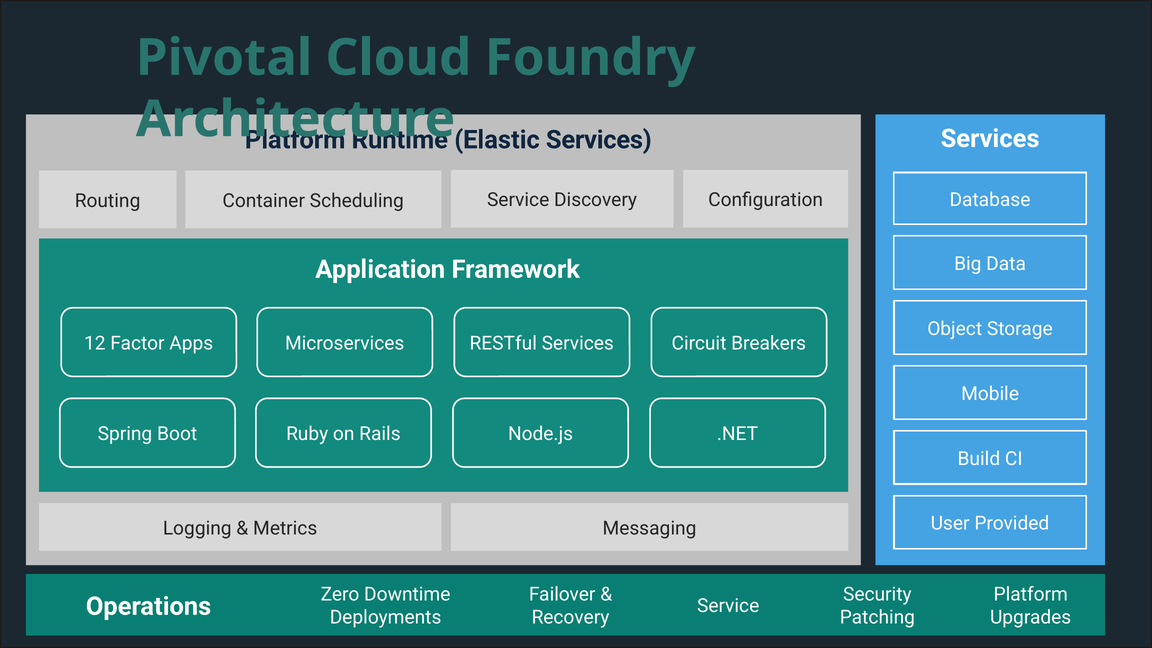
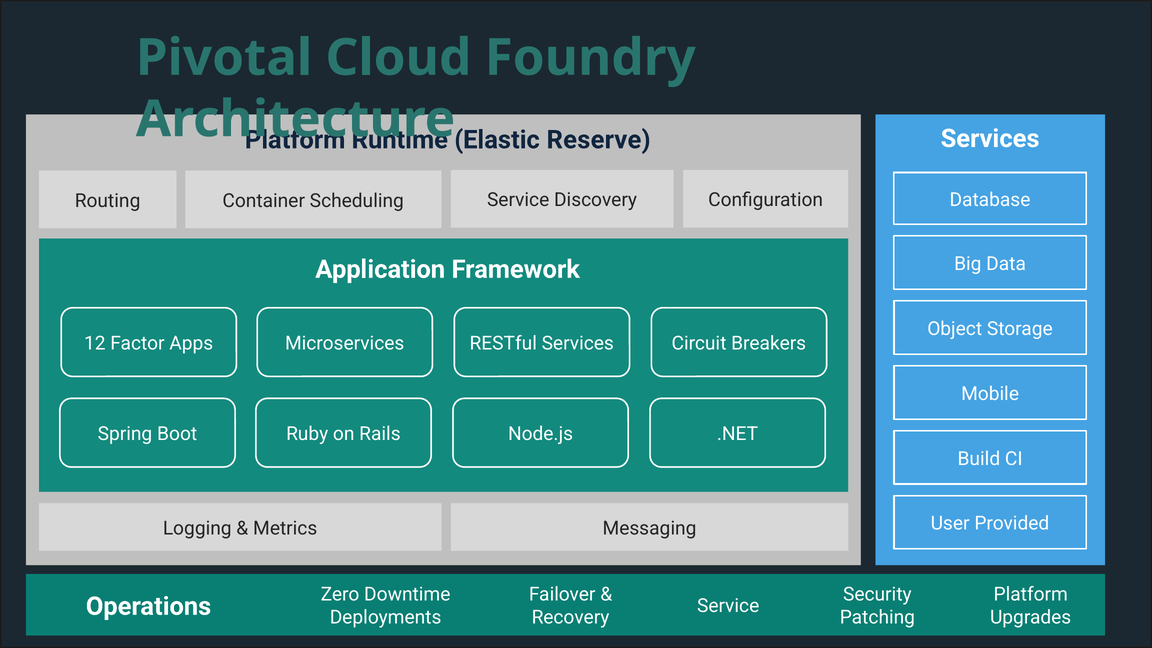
Elastic Services: Services -> Reserve (599, 140)
